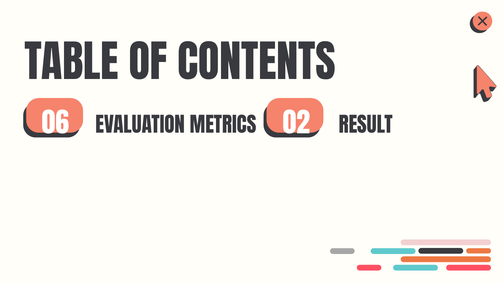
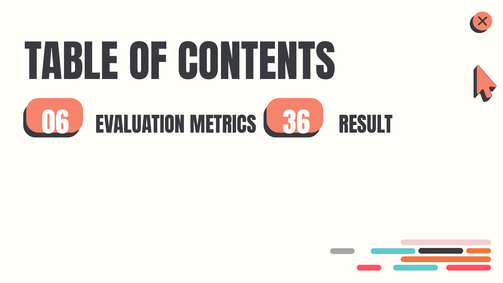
02: 02 -> 36 (297, 125)
